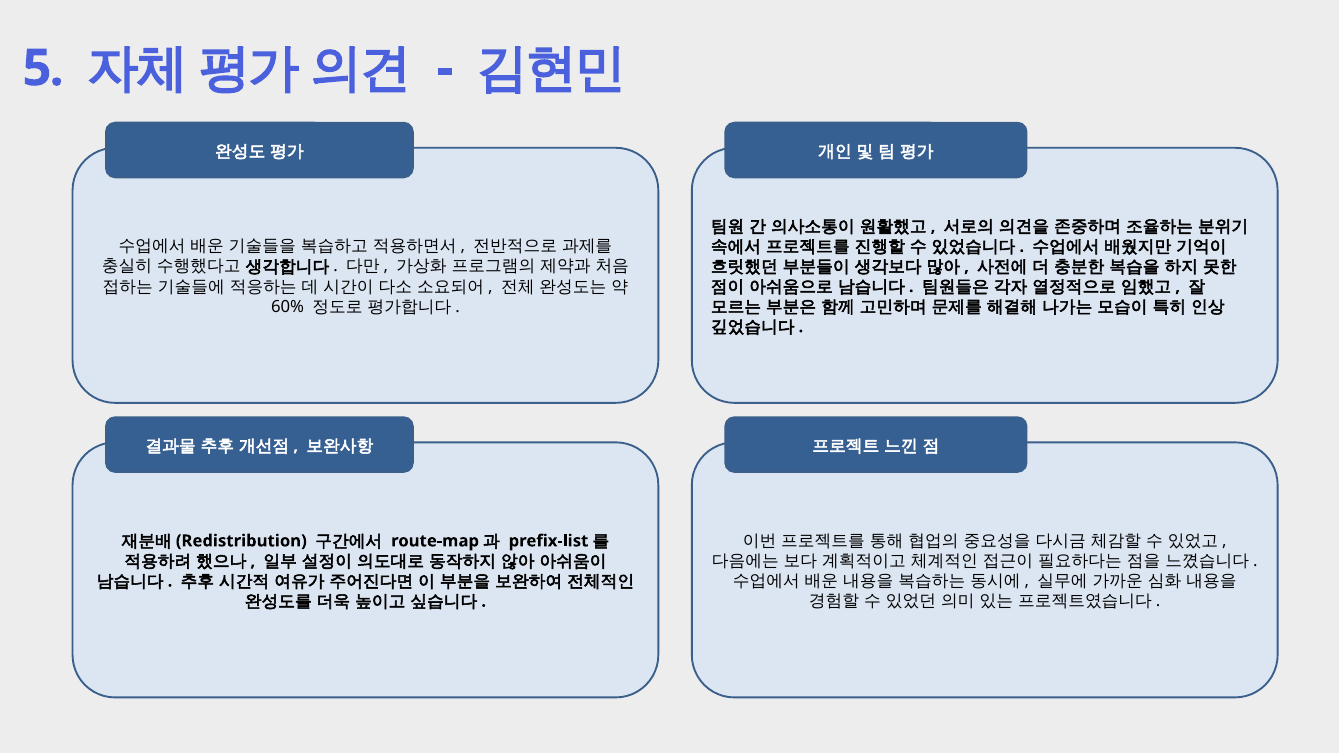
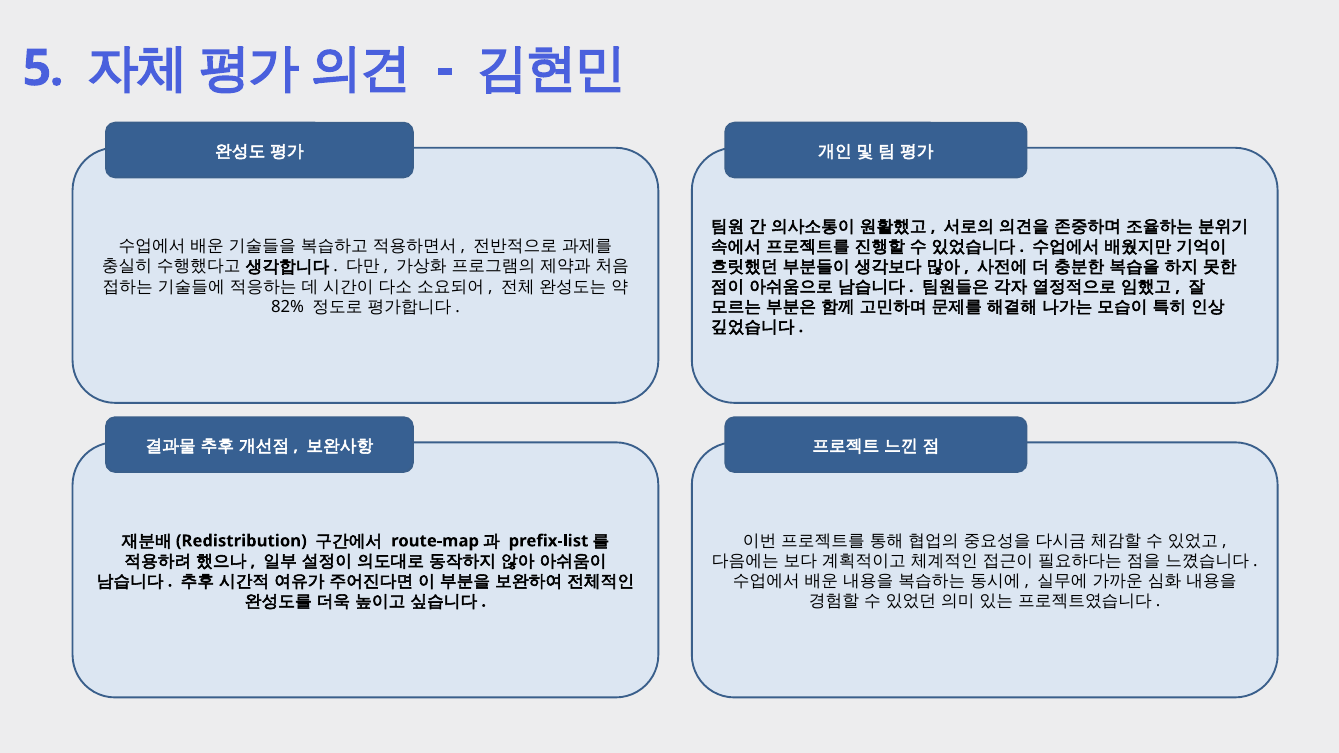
60%: 60% -> 82% (288, 307)
